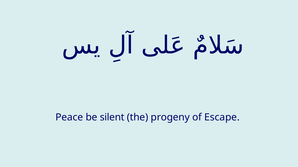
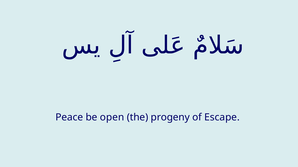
silent: silent -> open (112, 118)
